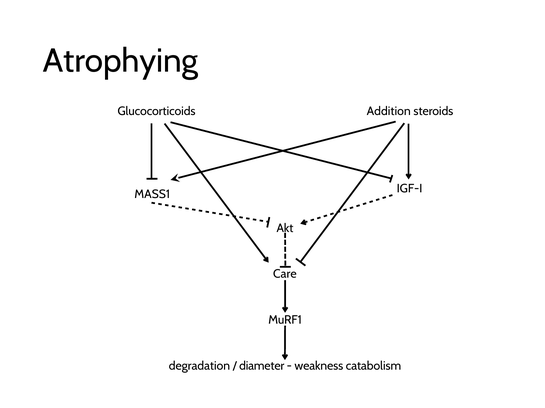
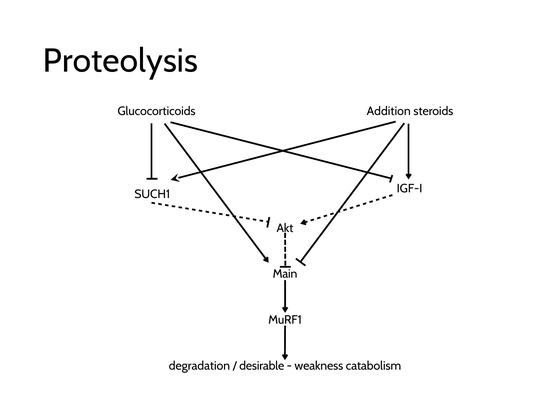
Atrophying: Atrophying -> Proteolysis (120, 61)
MASS1: MASS1 -> SUCH1 (152, 194)
Care: Care -> Main (285, 274)
diameter: diameter -> desirable (262, 366)
